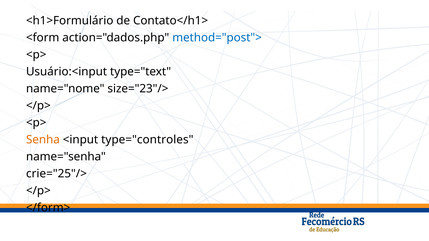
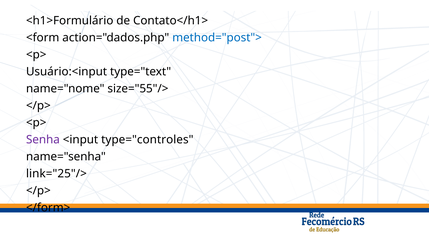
size="23"/>: size="23"/> -> size="55"/> (138, 89)
Senha colour: orange -> purple (43, 140)
crie="25"/>: crie="25"/> -> link="25"/> (56, 174)
